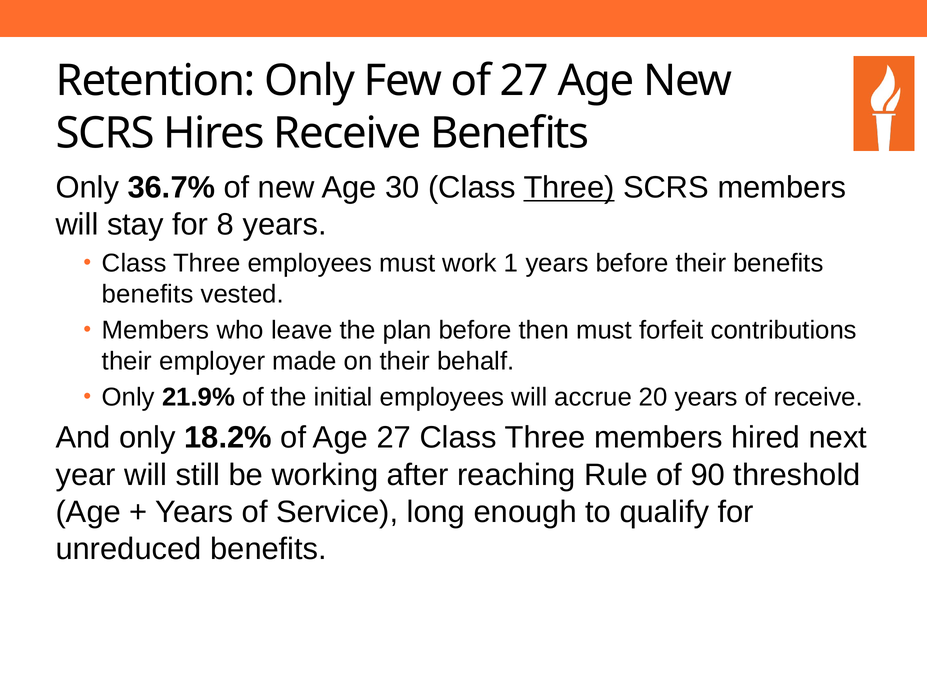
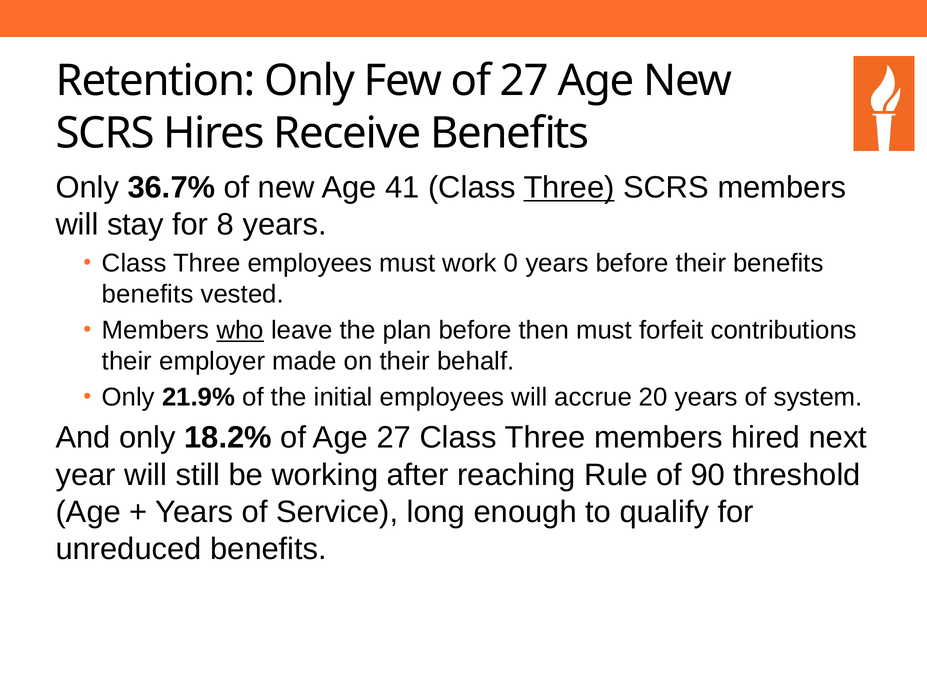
30: 30 -> 41 (402, 188)
1: 1 -> 0 (511, 263)
who underline: none -> present (240, 330)
of receive: receive -> system (818, 397)
